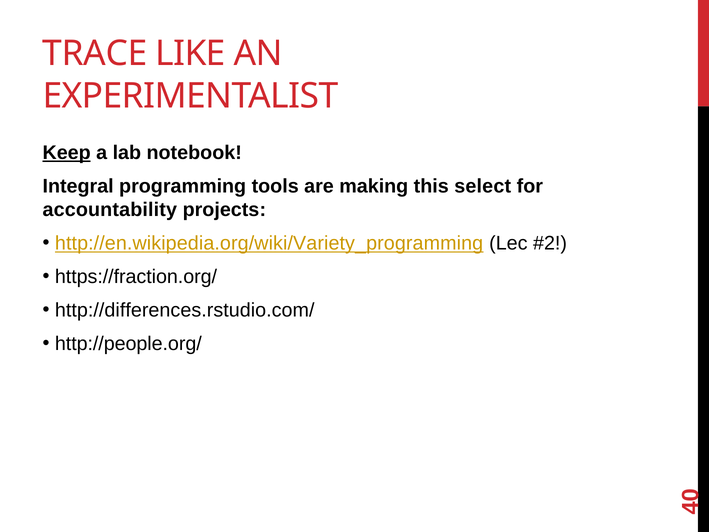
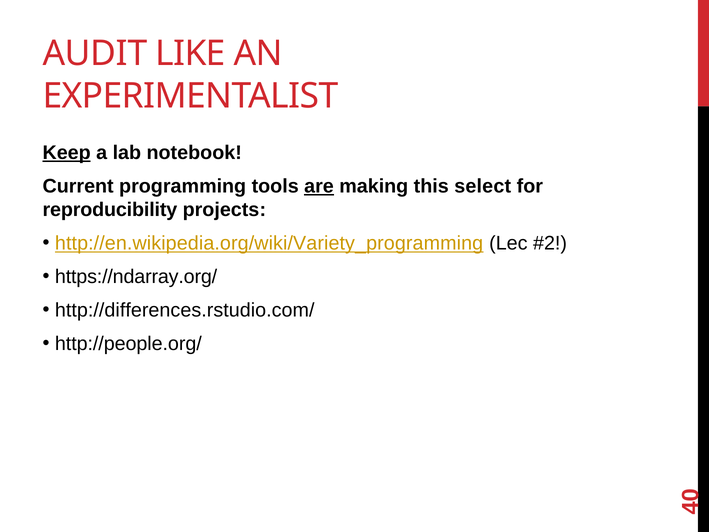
TRACE: TRACE -> AUDIT (95, 53)
Integral: Integral -> Current (78, 186)
are underline: none -> present (319, 186)
accountability: accountability -> reproducibility (110, 210)
https://fraction.org/: https://fraction.org/ -> https://ndarray.org/ (136, 277)
